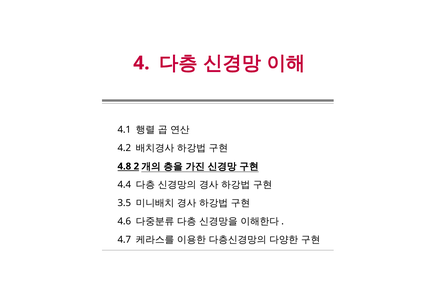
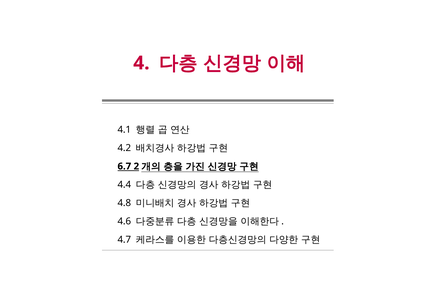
4.8: 4.8 -> 6.7 (124, 167)
3.5: 3.5 -> 4.8 (124, 203)
